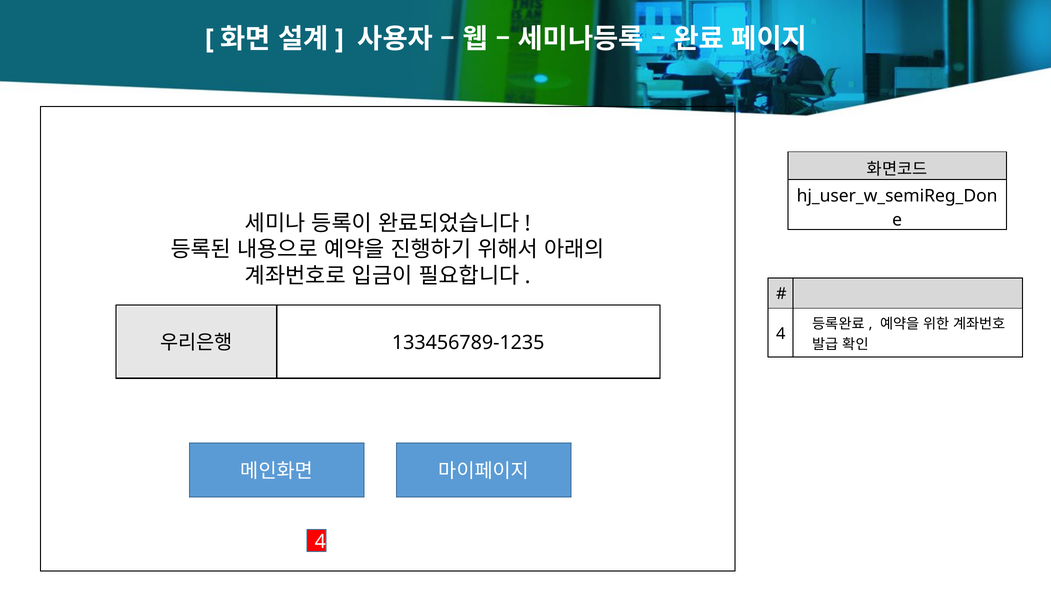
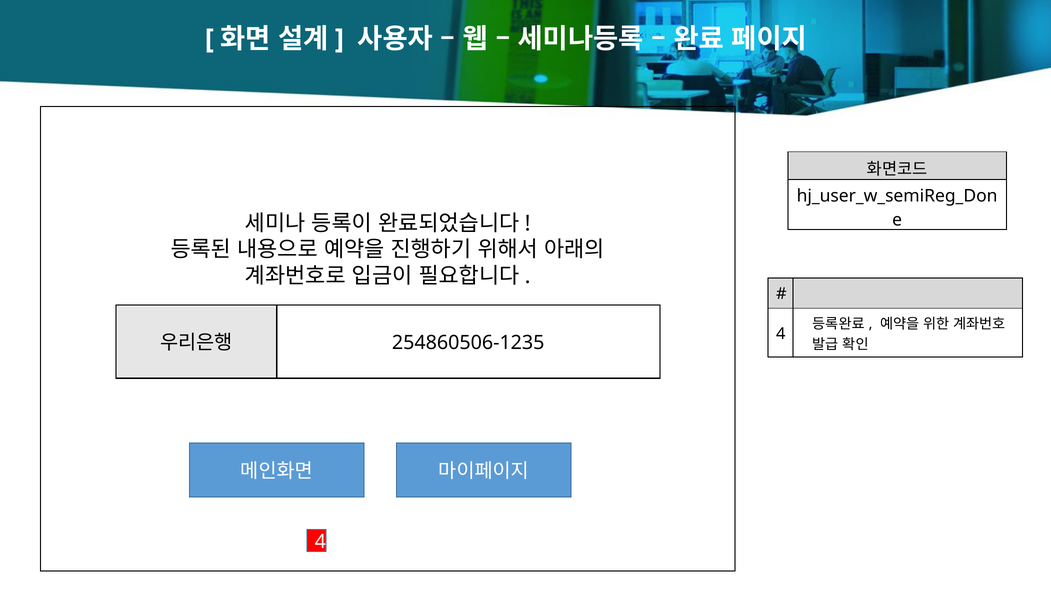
133456789-1235: 133456789-1235 -> 254860506-1235 (468, 343)
